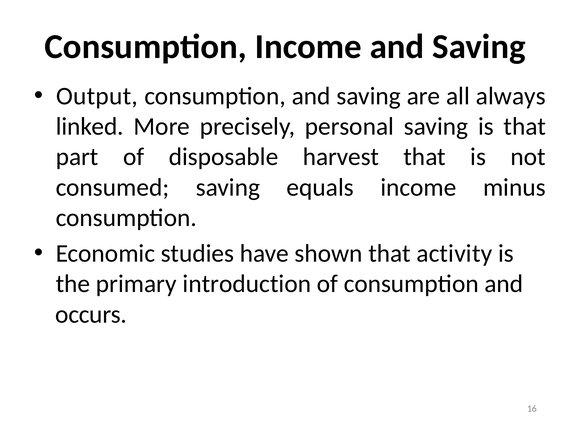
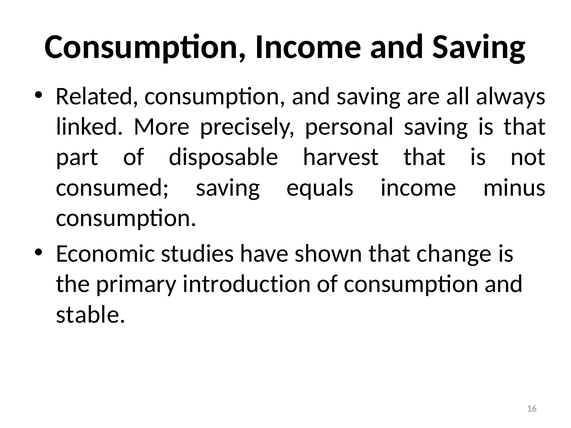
Output: Output -> Related (97, 96)
activity: activity -> change (454, 254)
occurs: occurs -> stable (91, 314)
